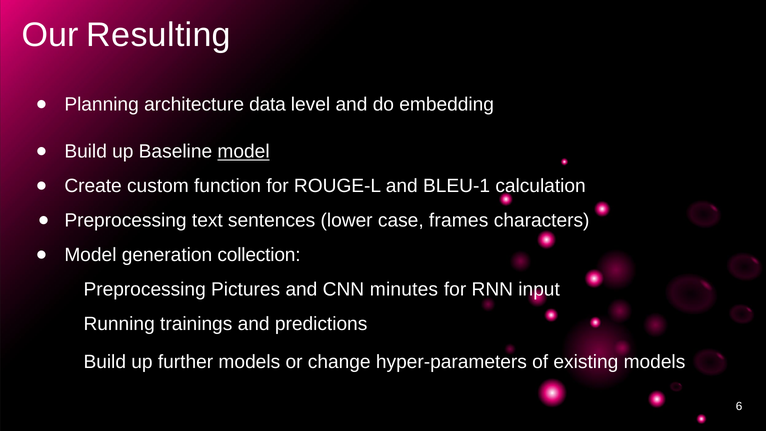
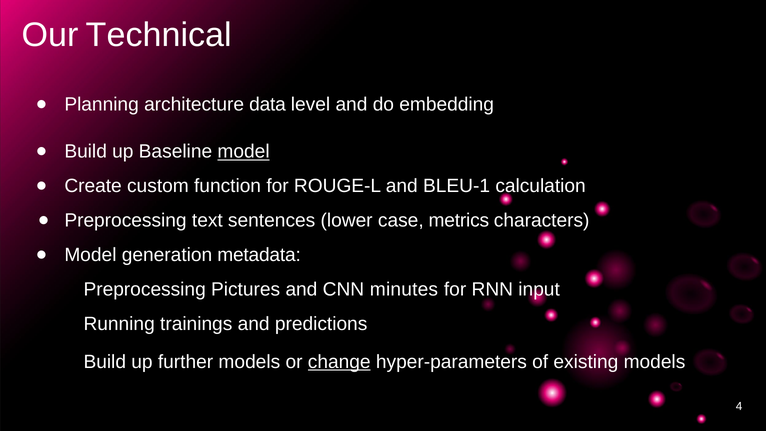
Resulting: Resulting -> Technical (159, 35)
frames: frames -> metrics (459, 221)
collection: collection -> metadata (259, 255)
change underline: none -> present (339, 362)
6: 6 -> 4 (739, 406)
